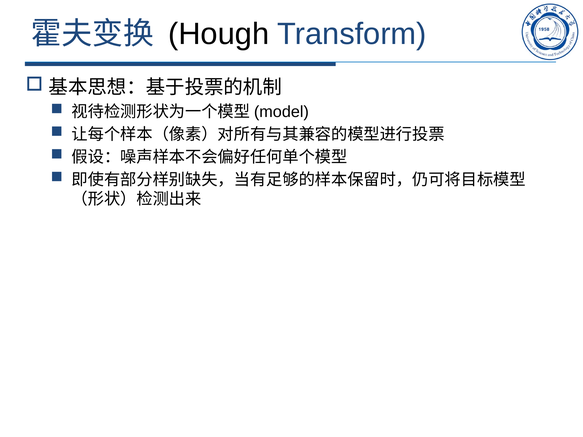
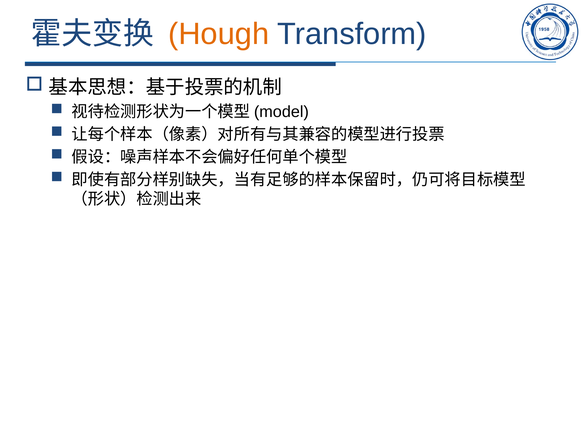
Hough colour: black -> orange (219, 34)
